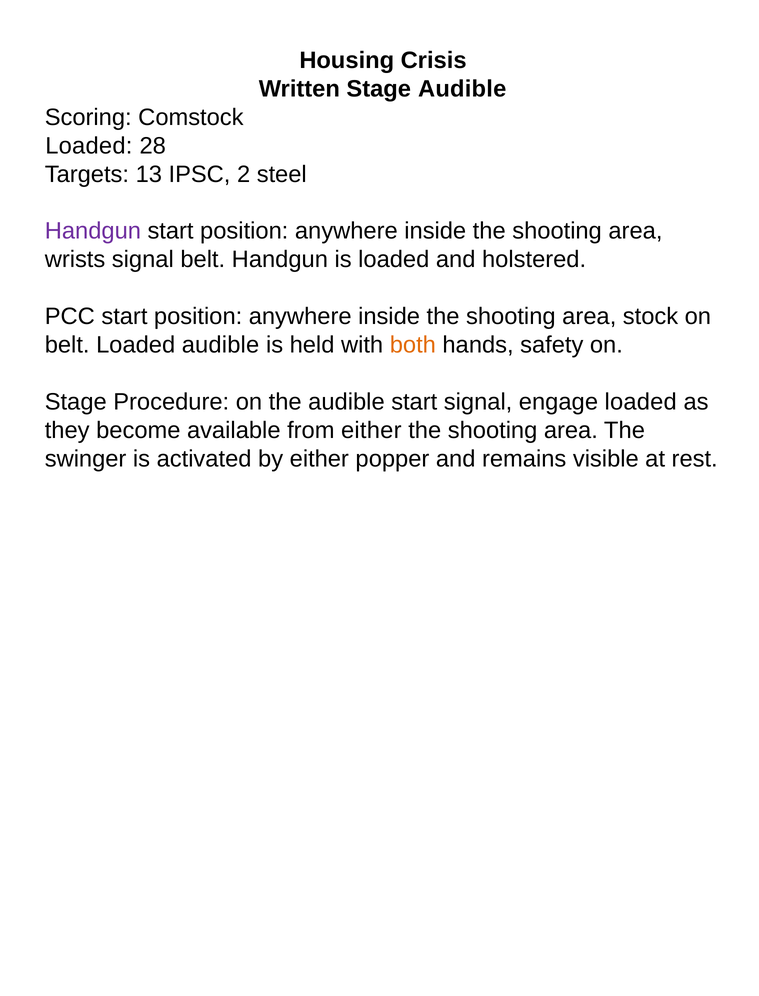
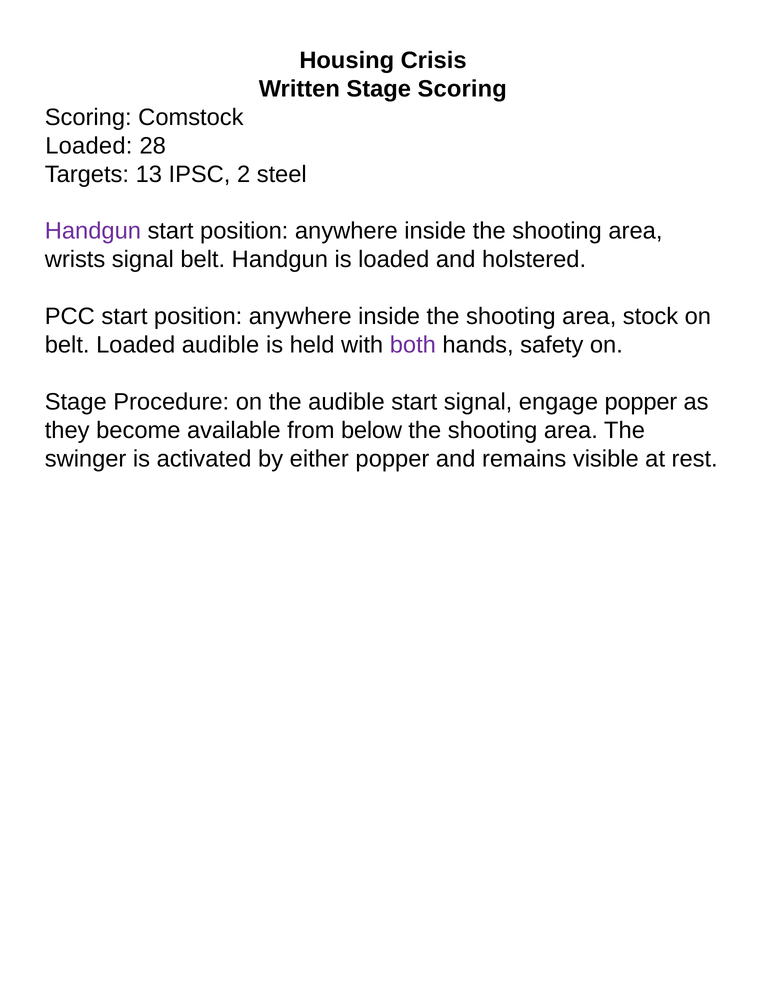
Stage Audible: Audible -> Scoring (462, 89)
both colour: orange -> purple (413, 345)
engage loaded: loaded -> popper (641, 402)
from either: either -> below (372, 430)
